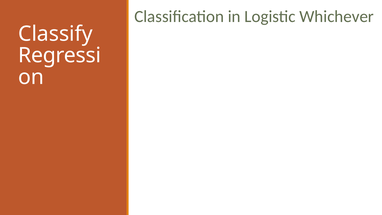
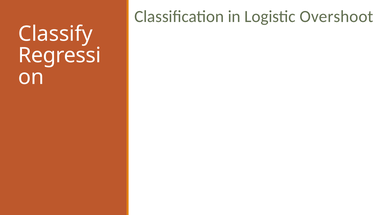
Whichever: Whichever -> Overshoot (337, 17)
